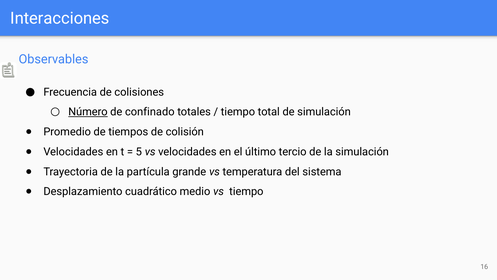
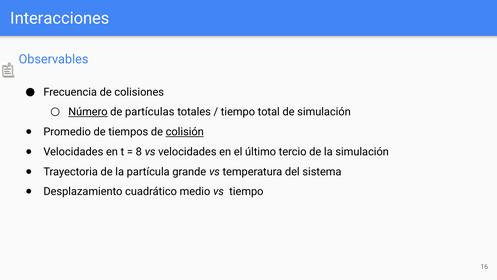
confinado: confinado -> partículas (150, 112)
colisión underline: none -> present (185, 132)
5: 5 -> 8 (139, 152)
